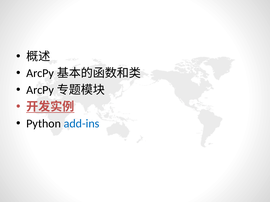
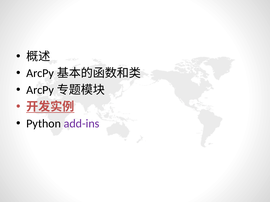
add-ins colour: blue -> purple (82, 124)
